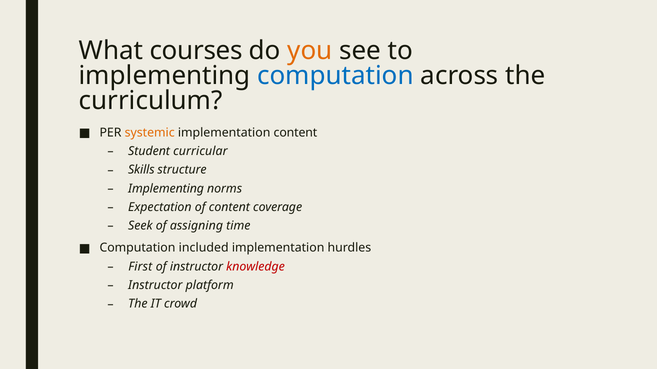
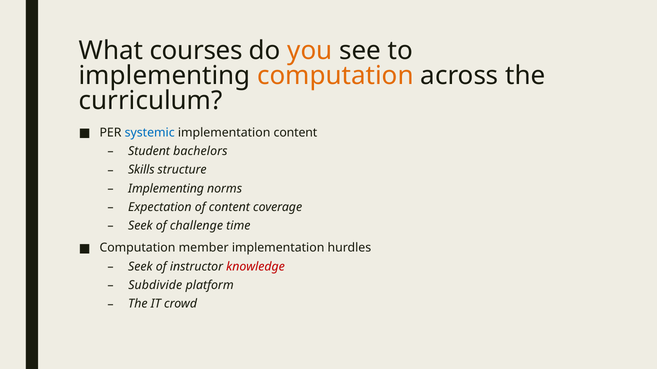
computation colour: blue -> orange (335, 76)
systemic colour: orange -> blue (150, 133)
curricular: curricular -> bachelors (200, 151)
assigning: assigning -> challenge (196, 226)
included: included -> member (204, 248)
First: First -> Seek (140, 267)
Instructor: Instructor -> Subdivide (155, 286)
